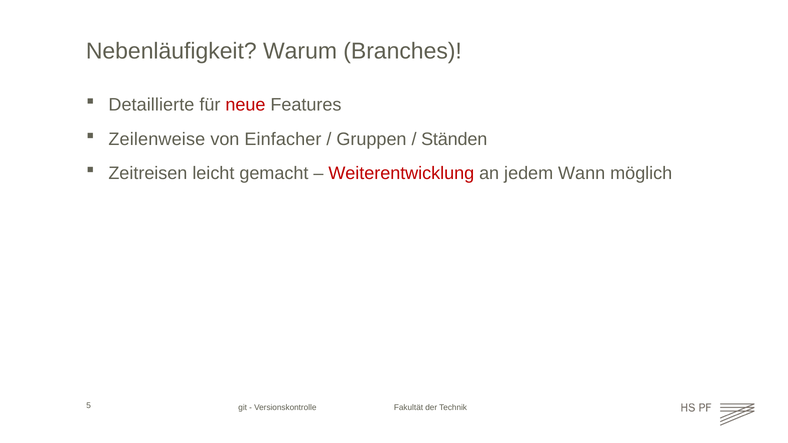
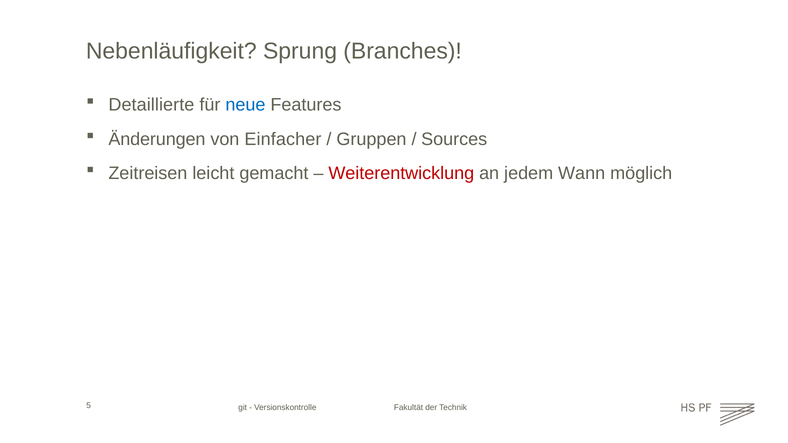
Warum: Warum -> Sprung (300, 51)
neue colour: red -> blue (245, 105)
Zeilenweise: Zeilenweise -> Änderungen (157, 139)
Ständen: Ständen -> Sources (454, 139)
